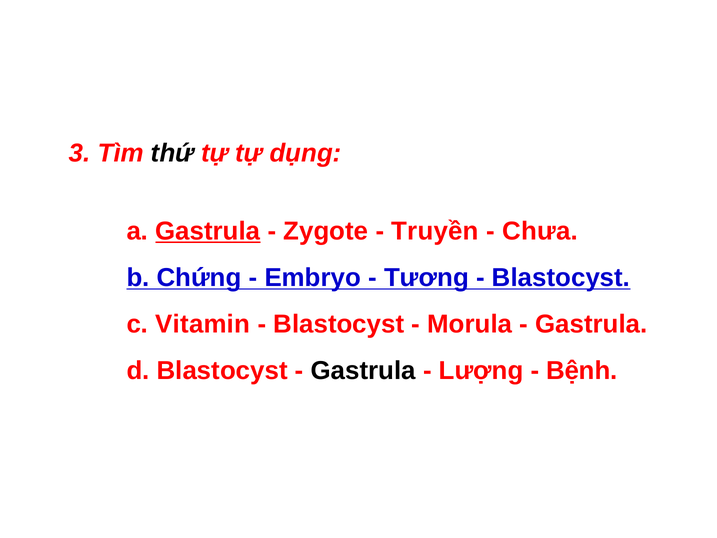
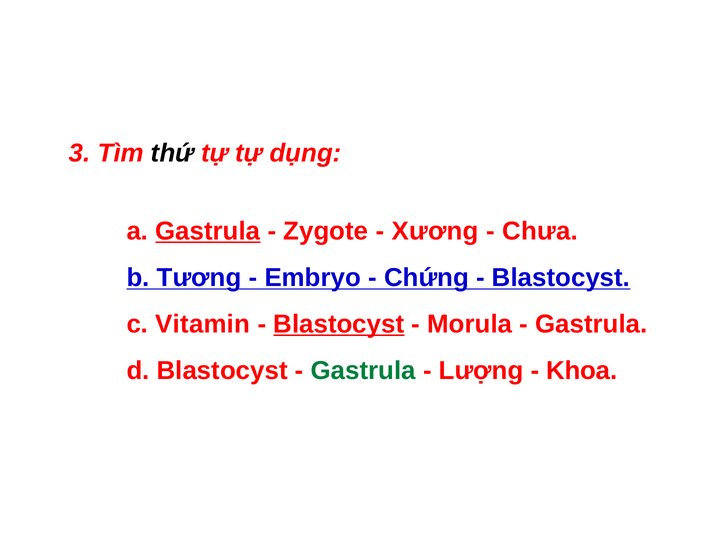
Truyền: Truyền -> Xương (435, 231)
Chứng: Chứng -> Tương (199, 278)
Tương: Tương -> Chứng (426, 278)
Blastocyst underline: none -> present (339, 324)
Gastrula colour: black -> green (363, 371)
Bệnh: Bệnh -> Khoa (582, 371)
